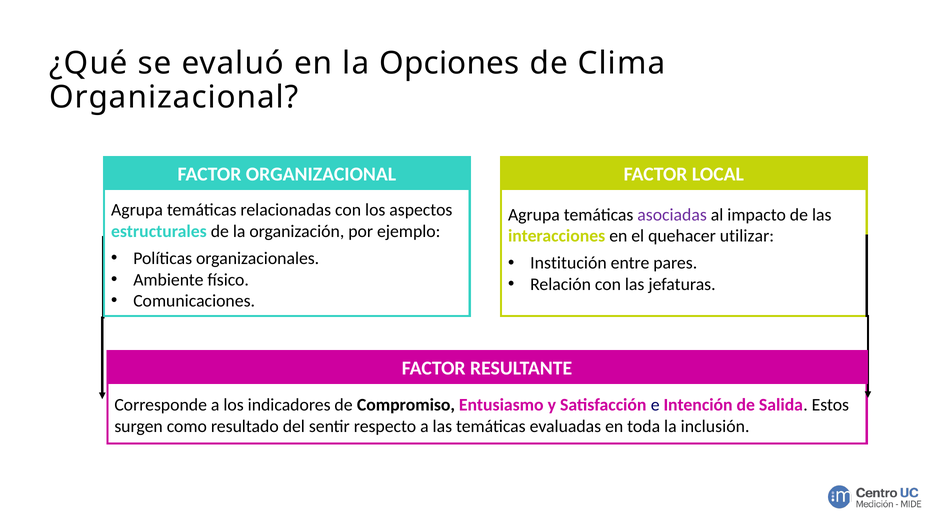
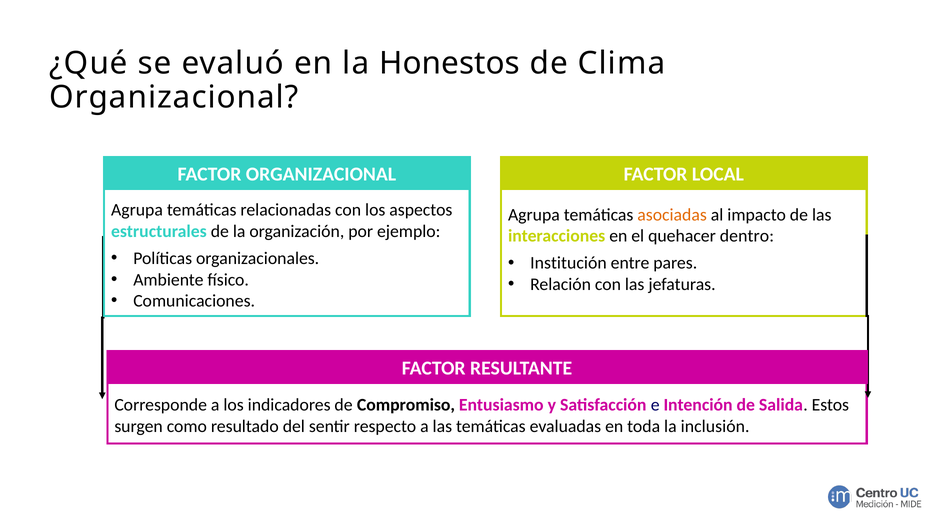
Opciones: Opciones -> Honestos (450, 63)
asociadas colour: purple -> orange (672, 214)
utilizar: utilizar -> dentro (747, 236)
